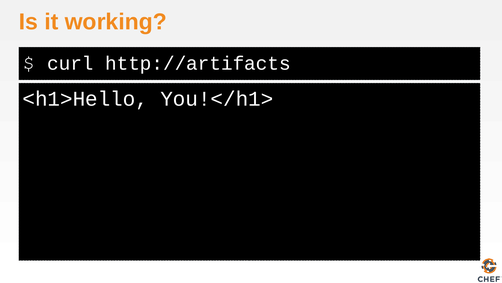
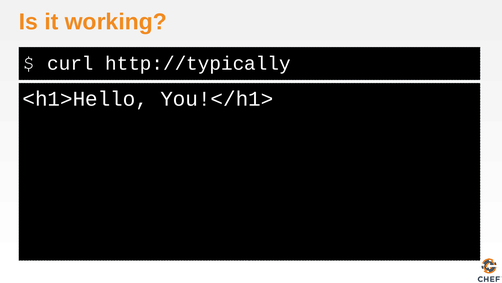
http://artifacts: http://artifacts -> http://typically (198, 63)
